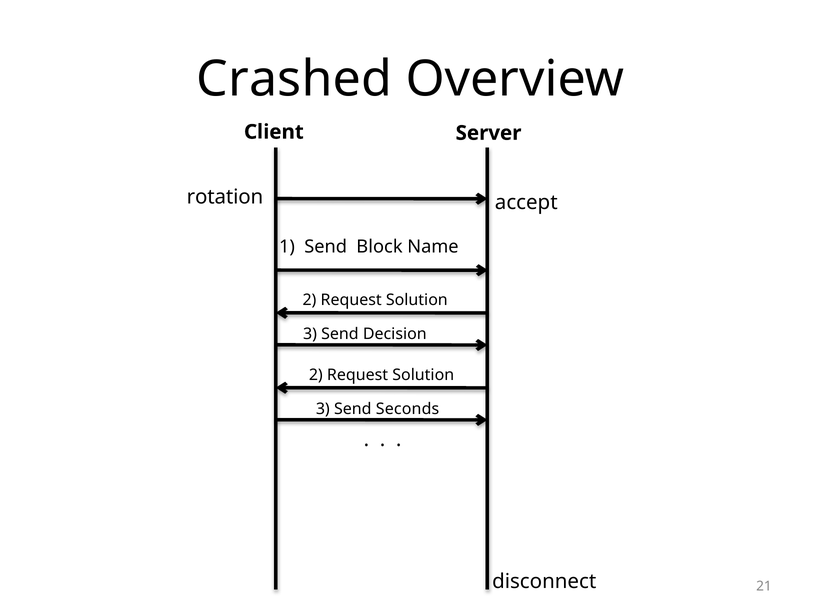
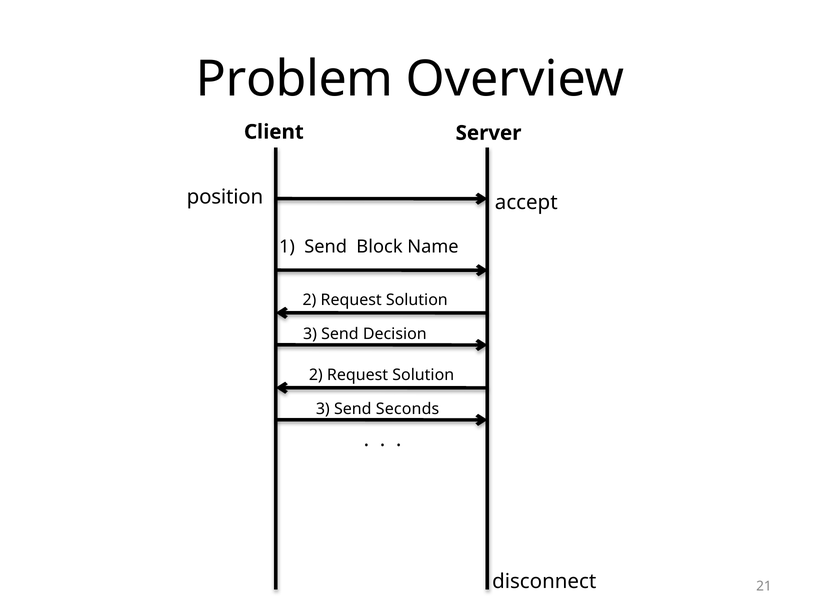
Crashed: Crashed -> Problem (295, 79)
rotation: rotation -> position (225, 197)
